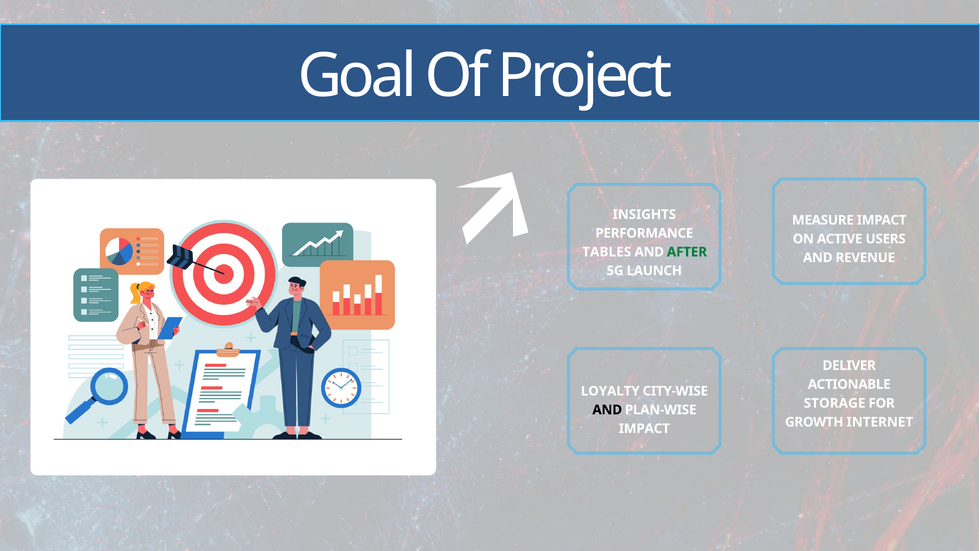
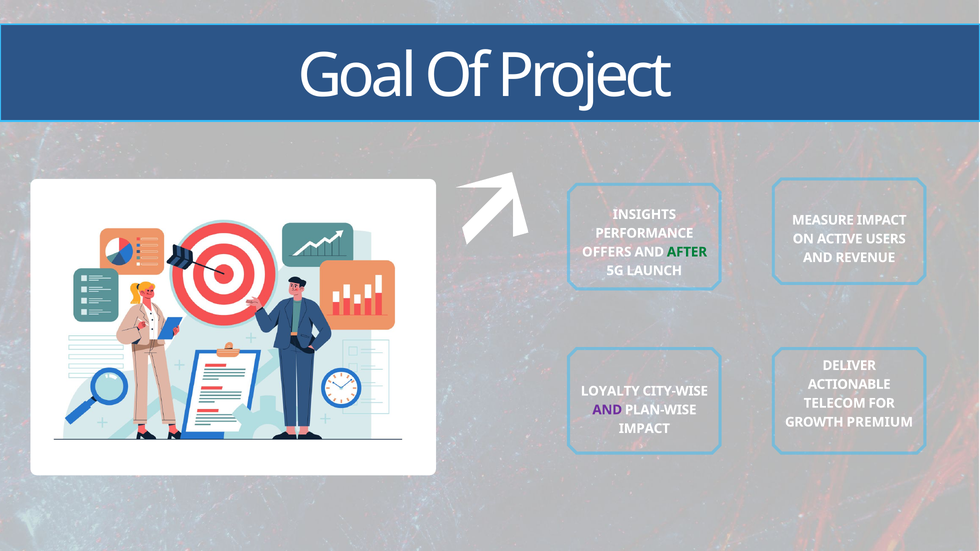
TABLES: TABLES -> OFFERS (607, 252)
STORAGE: STORAGE -> TELECOM (835, 403)
AND colour: black -> purple (607, 410)
INTERNET: INTERNET -> PREMIUM (880, 422)
